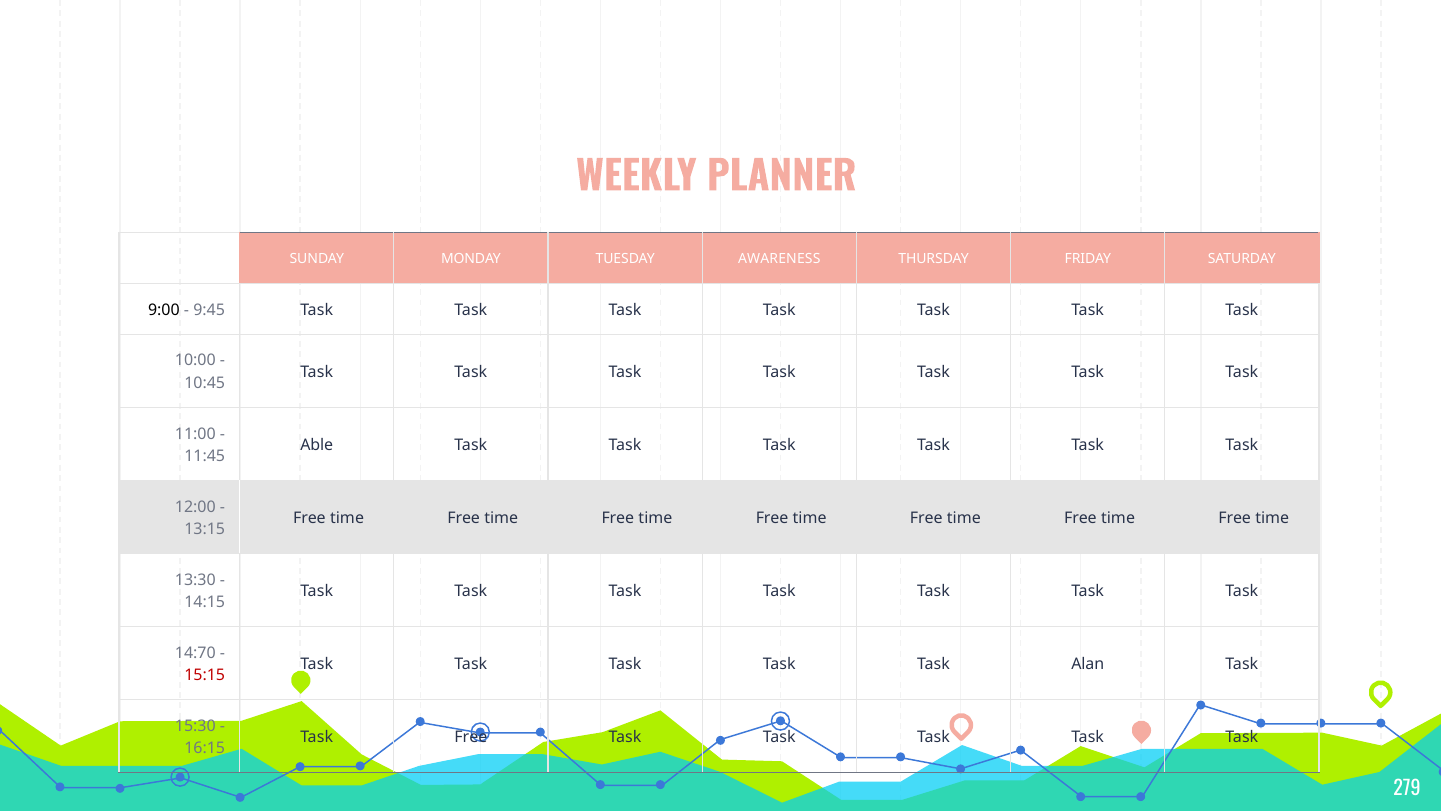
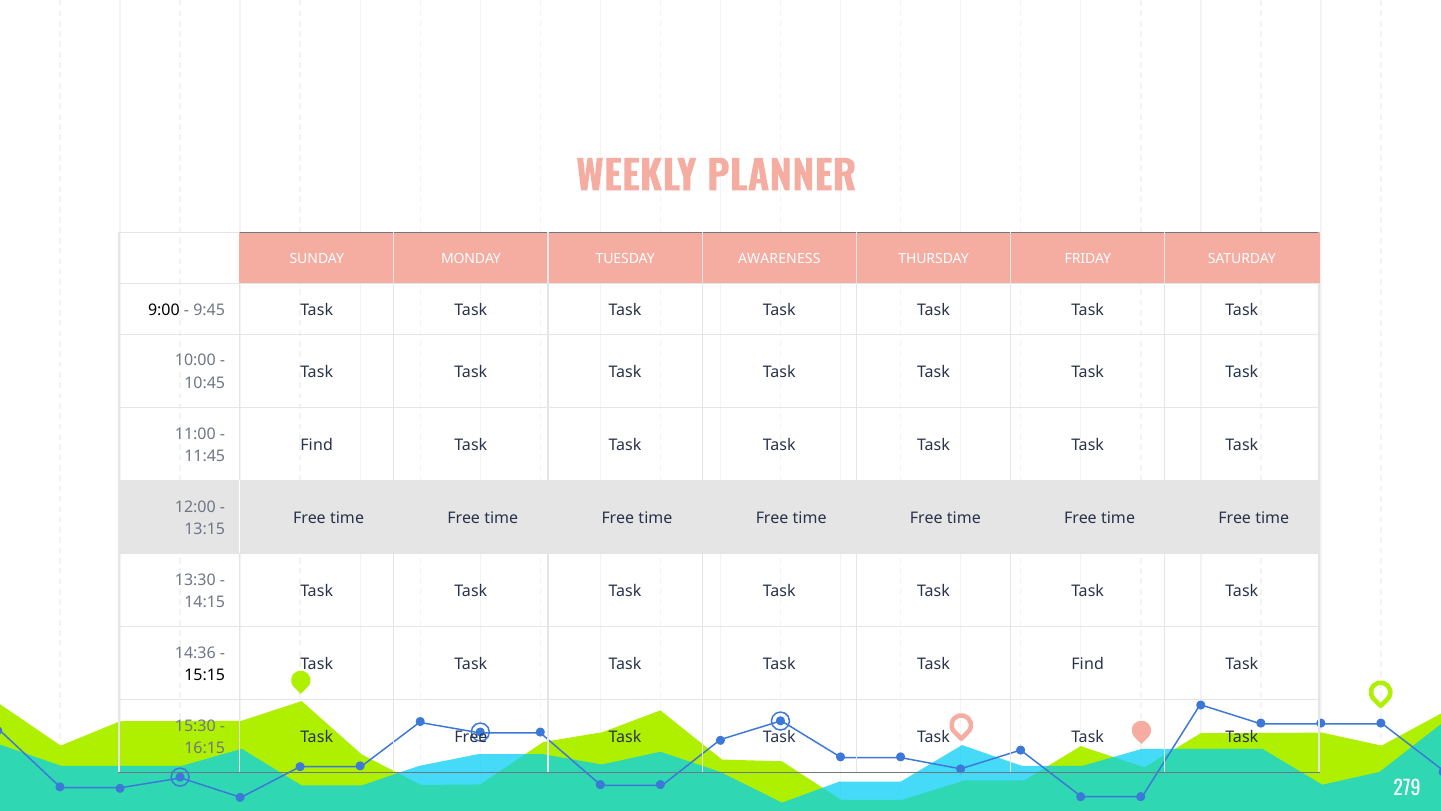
Able: Able -> Find (317, 445)
14:70: 14:70 -> 14:36 (195, 653)
Task Alan: Alan -> Find (1088, 664)
15:15 colour: red -> black (205, 675)
